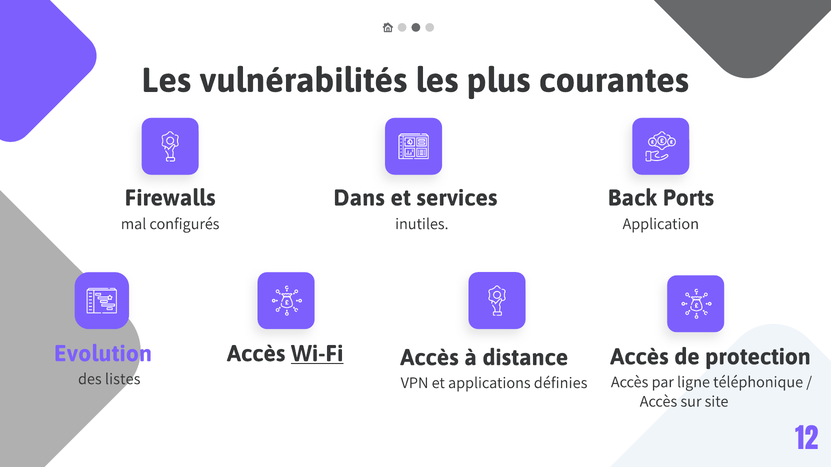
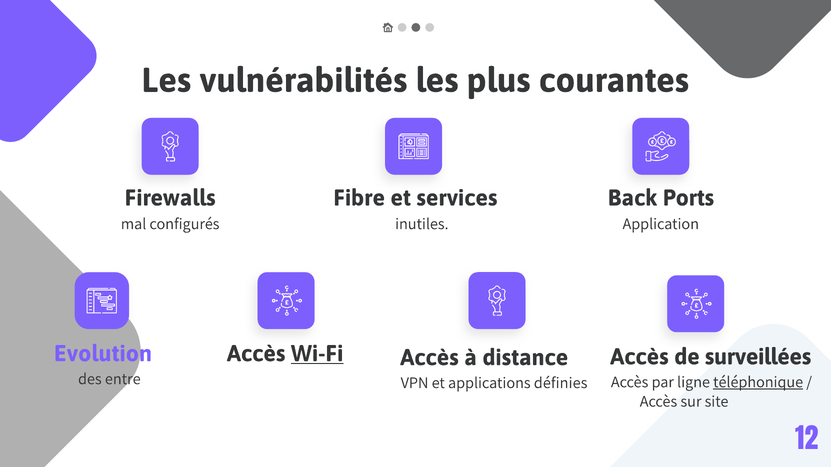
Dans: Dans -> Fibre (359, 198)
protection: protection -> surveillées (758, 357)
listes: listes -> entre (123, 379)
téléphonique underline: none -> present (758, 382)
